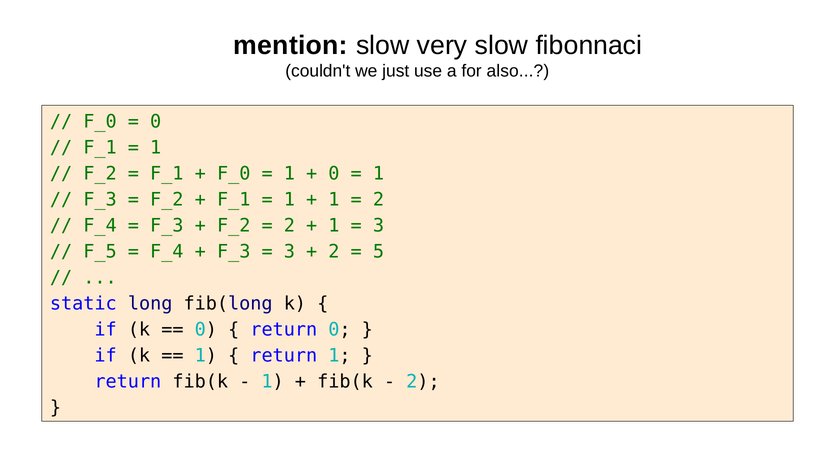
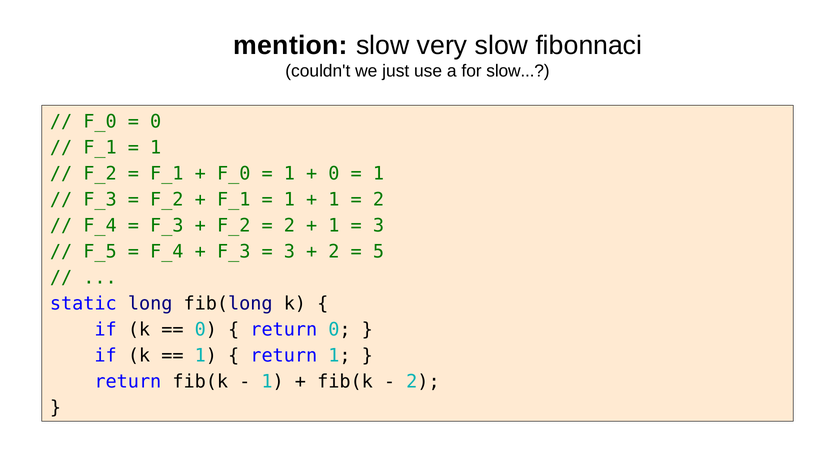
for also: also -> slow (518, 71)
